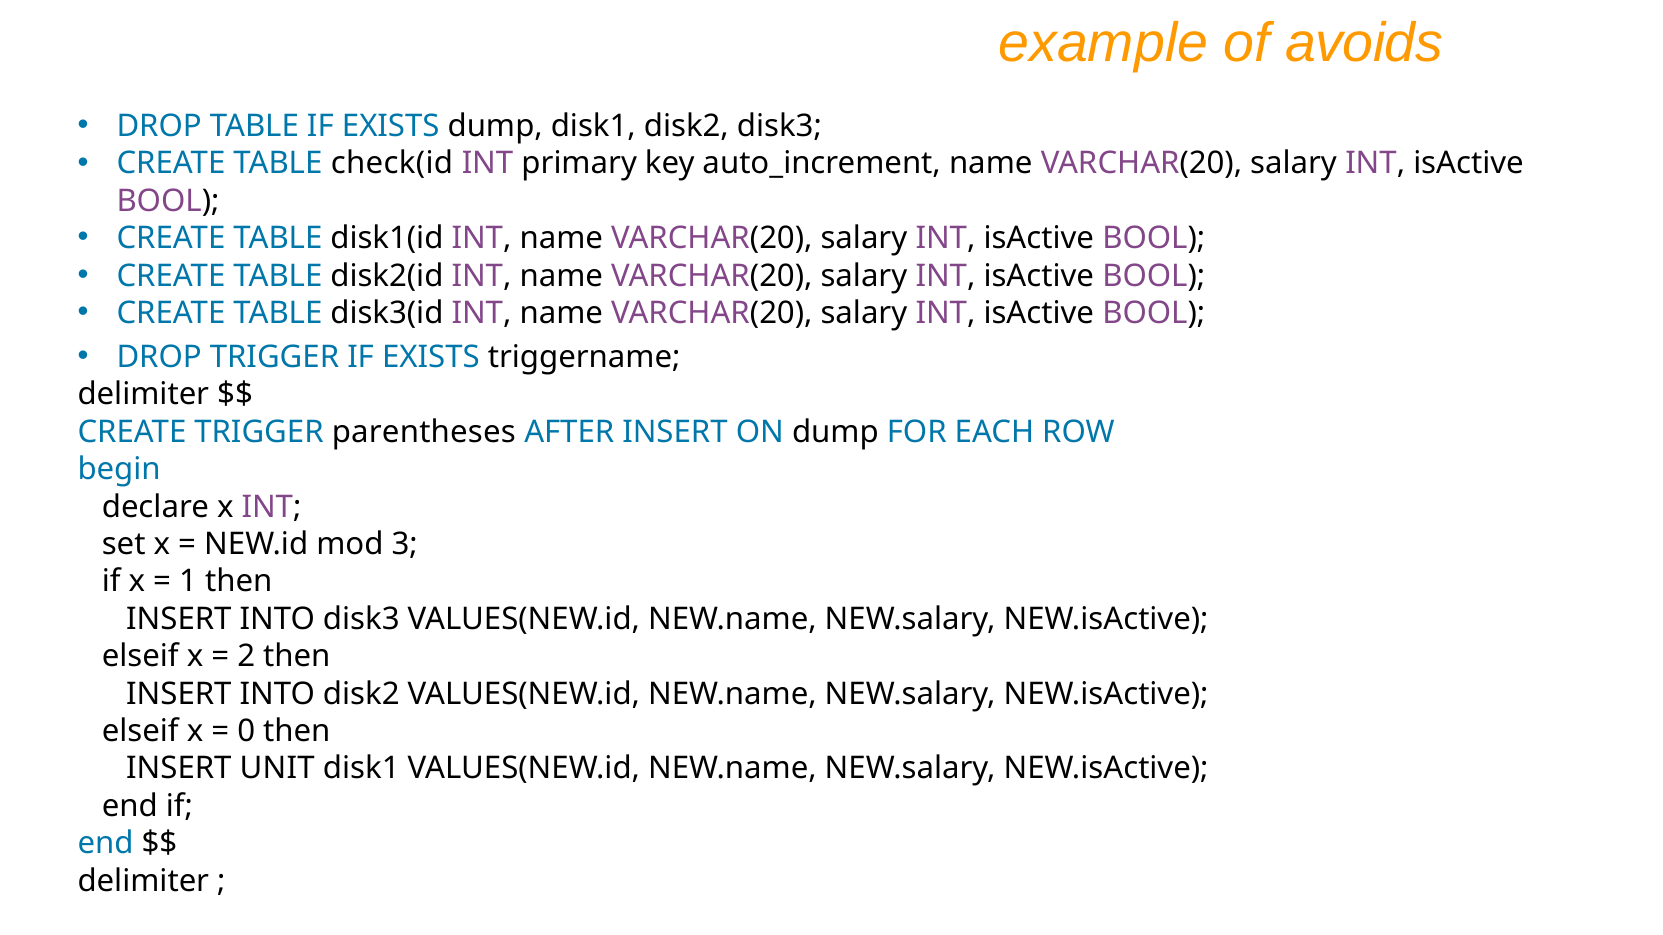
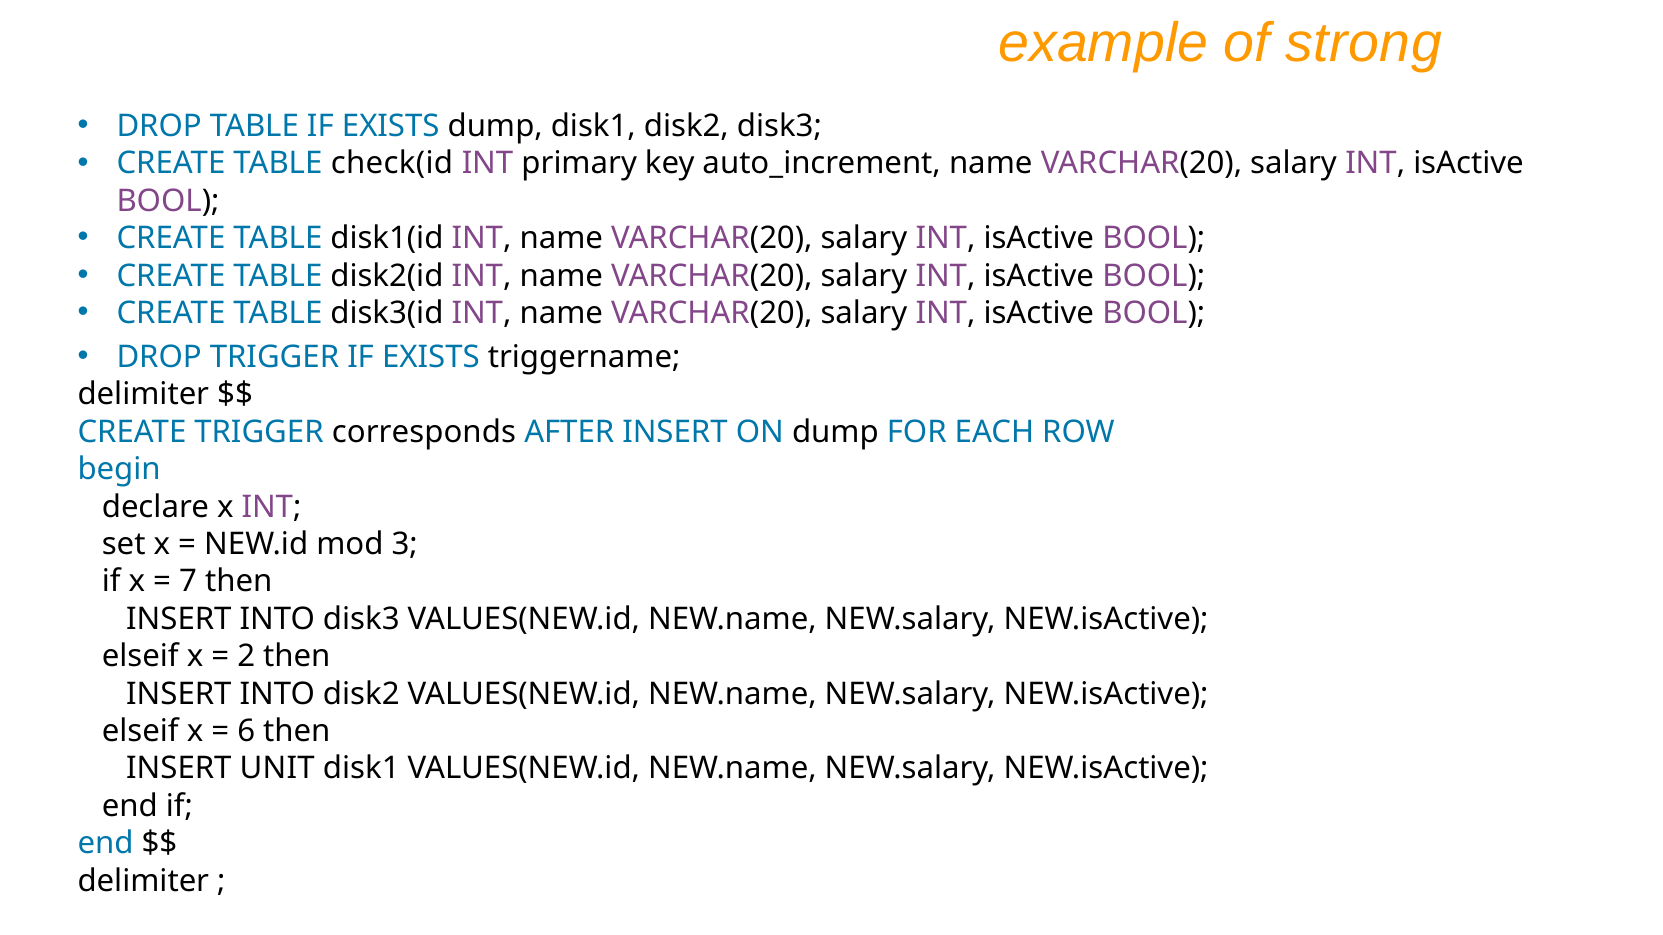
avoids: avoids -> strong (1364, 43)
parentheses: parentheses -> corresponds (424, 432)
1: 1 -> 7 (188, 582)
0: 0 -> 6 (246, 732)
